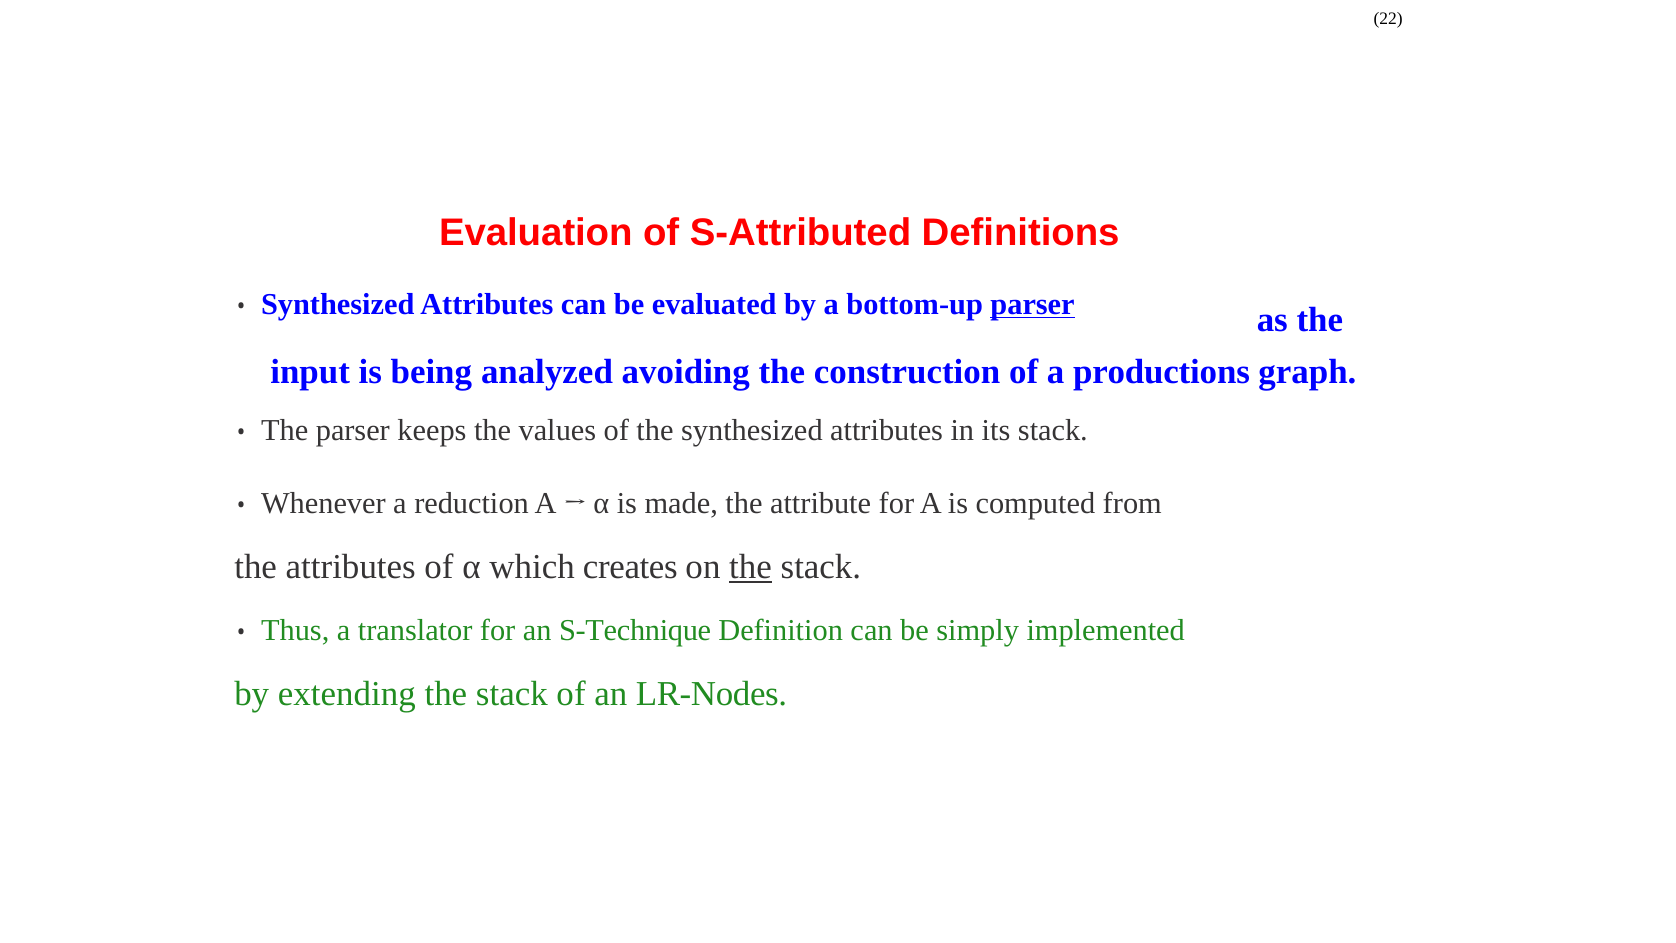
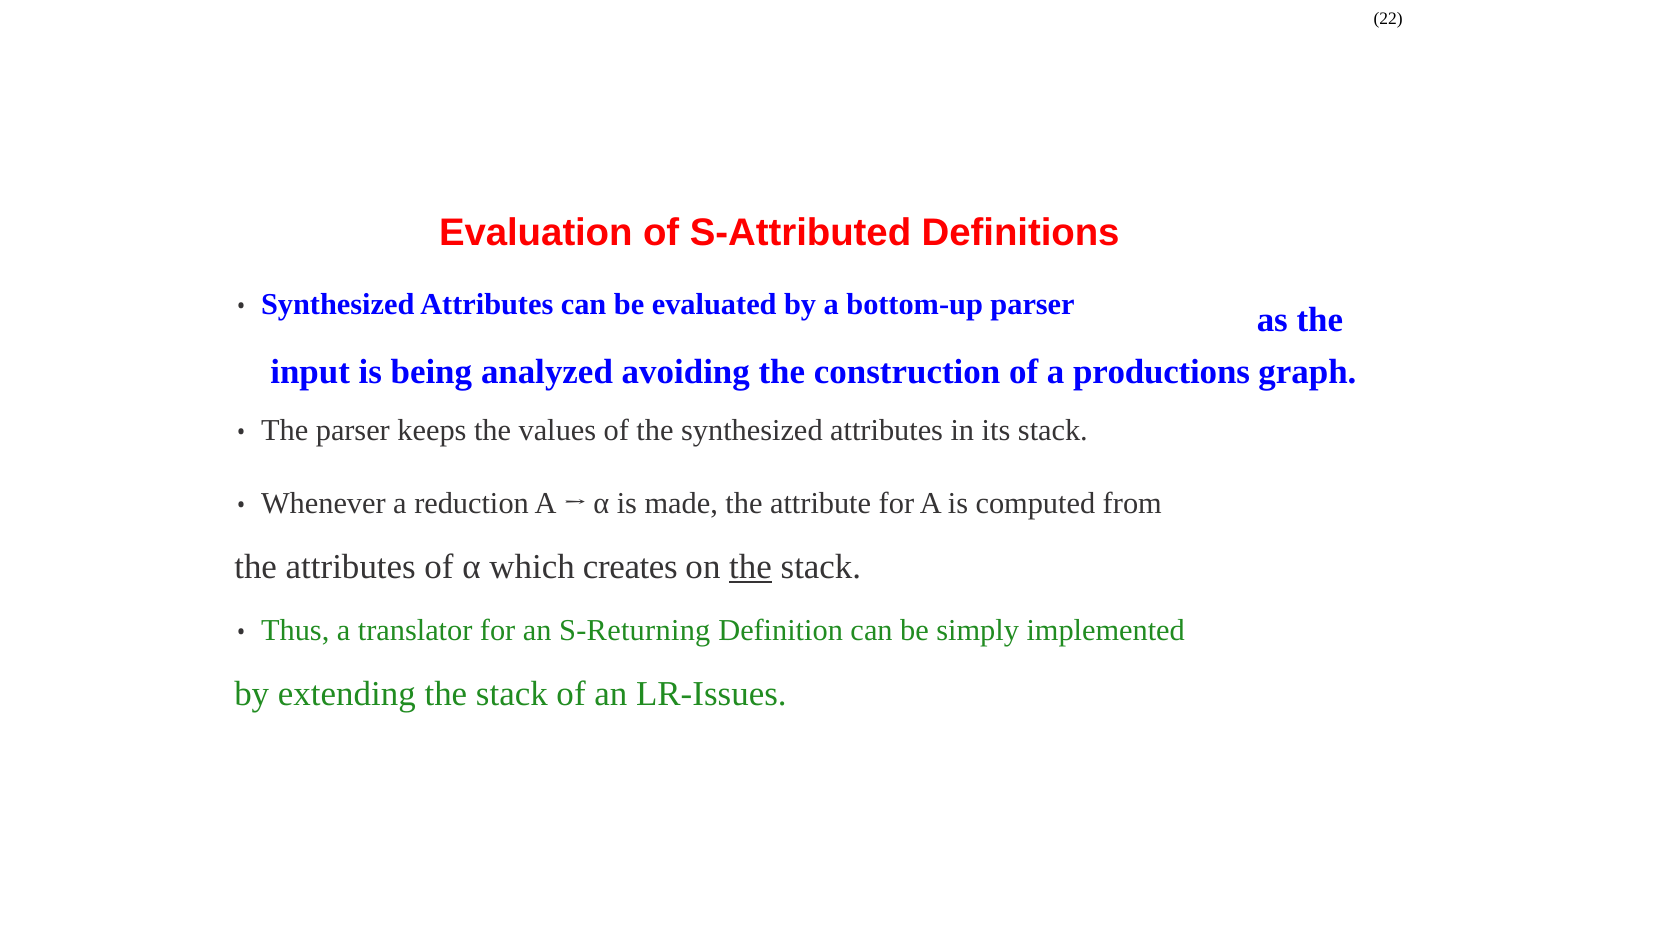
parser underline: present -> none (1033, 304)
S-Technique: S-Technique -> S-Returning (635, 630)
LR-Nodes: LR-Nodes -> LR-Issues (711, 694)
